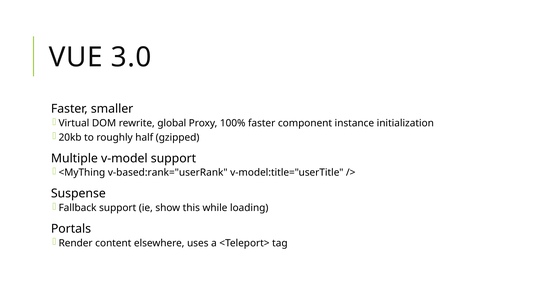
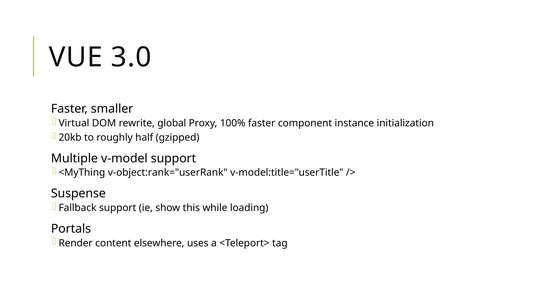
v-based:rank="userRank: v-based:rank="userRank -> v-object:rank="userRank (168, 173)
